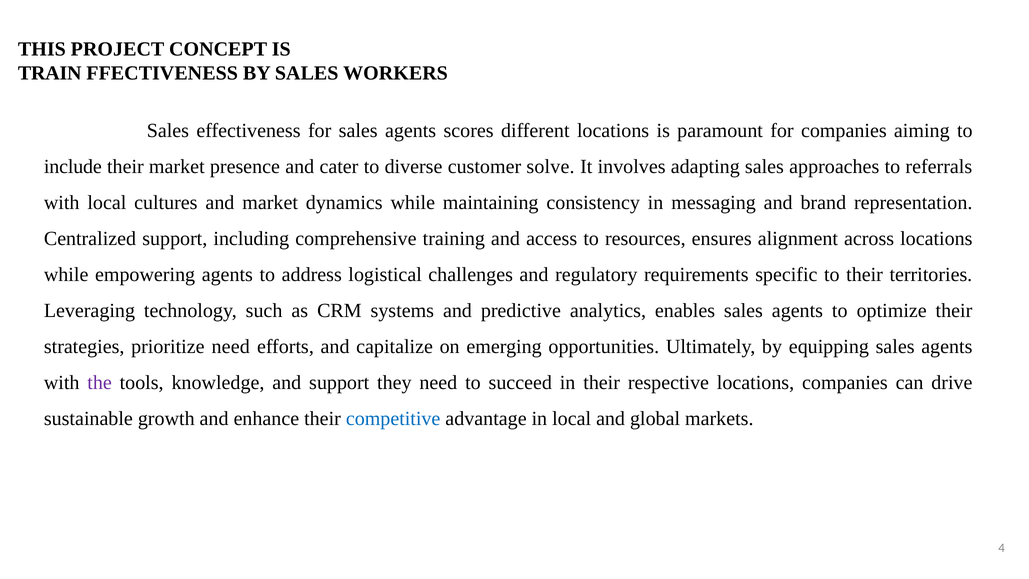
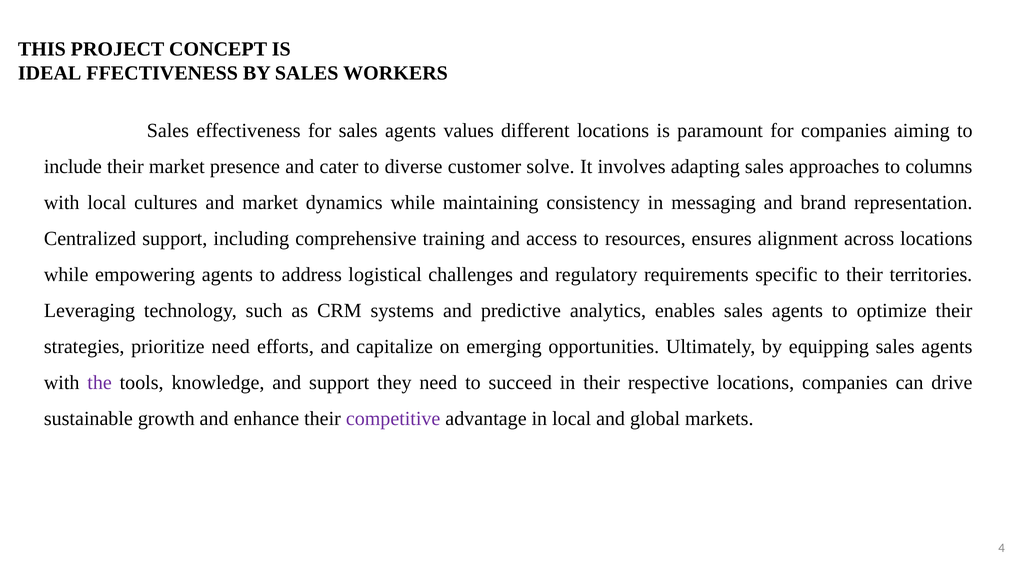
TRAIN: TRAIN -> IDEAL (50, 73)
scores: scores -> values (469, 131)
referrals: referrals -> columns (939, 167)
competitive colour: blue -> purple (393, 419)
